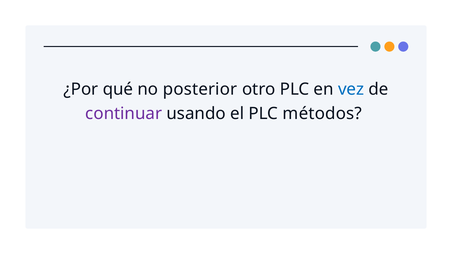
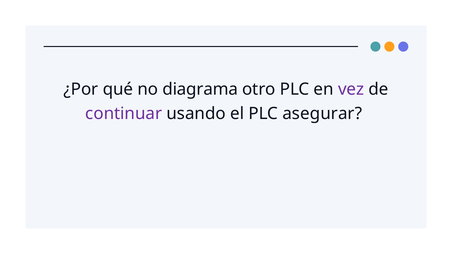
posterior: posterior -> diagrama (200, 89)
vez colour: blue -> purple (351, 89)
métodos: métodos -> asegurar (322, 114)
